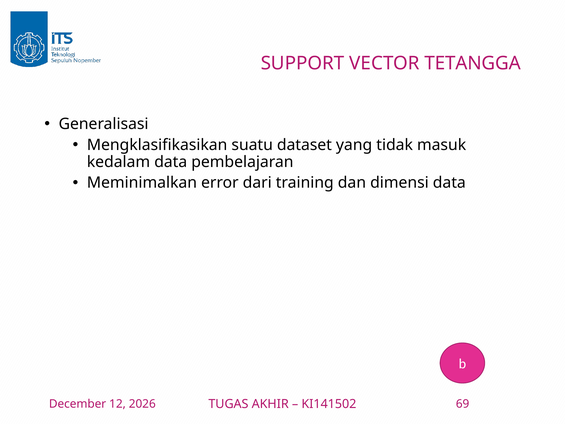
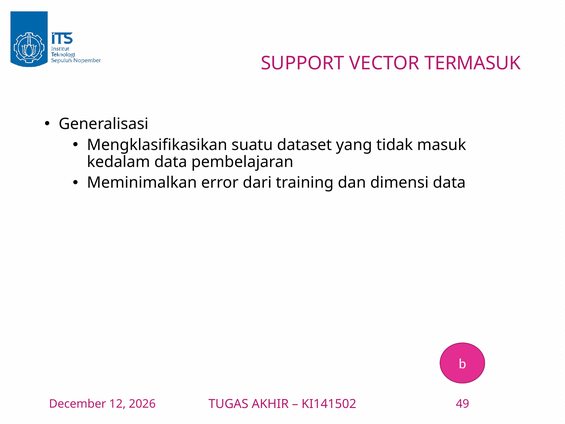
TETANGGA: TETANGGA -> TERMASUK (473, 63)
69: 69 -> 49 (463, 404)
